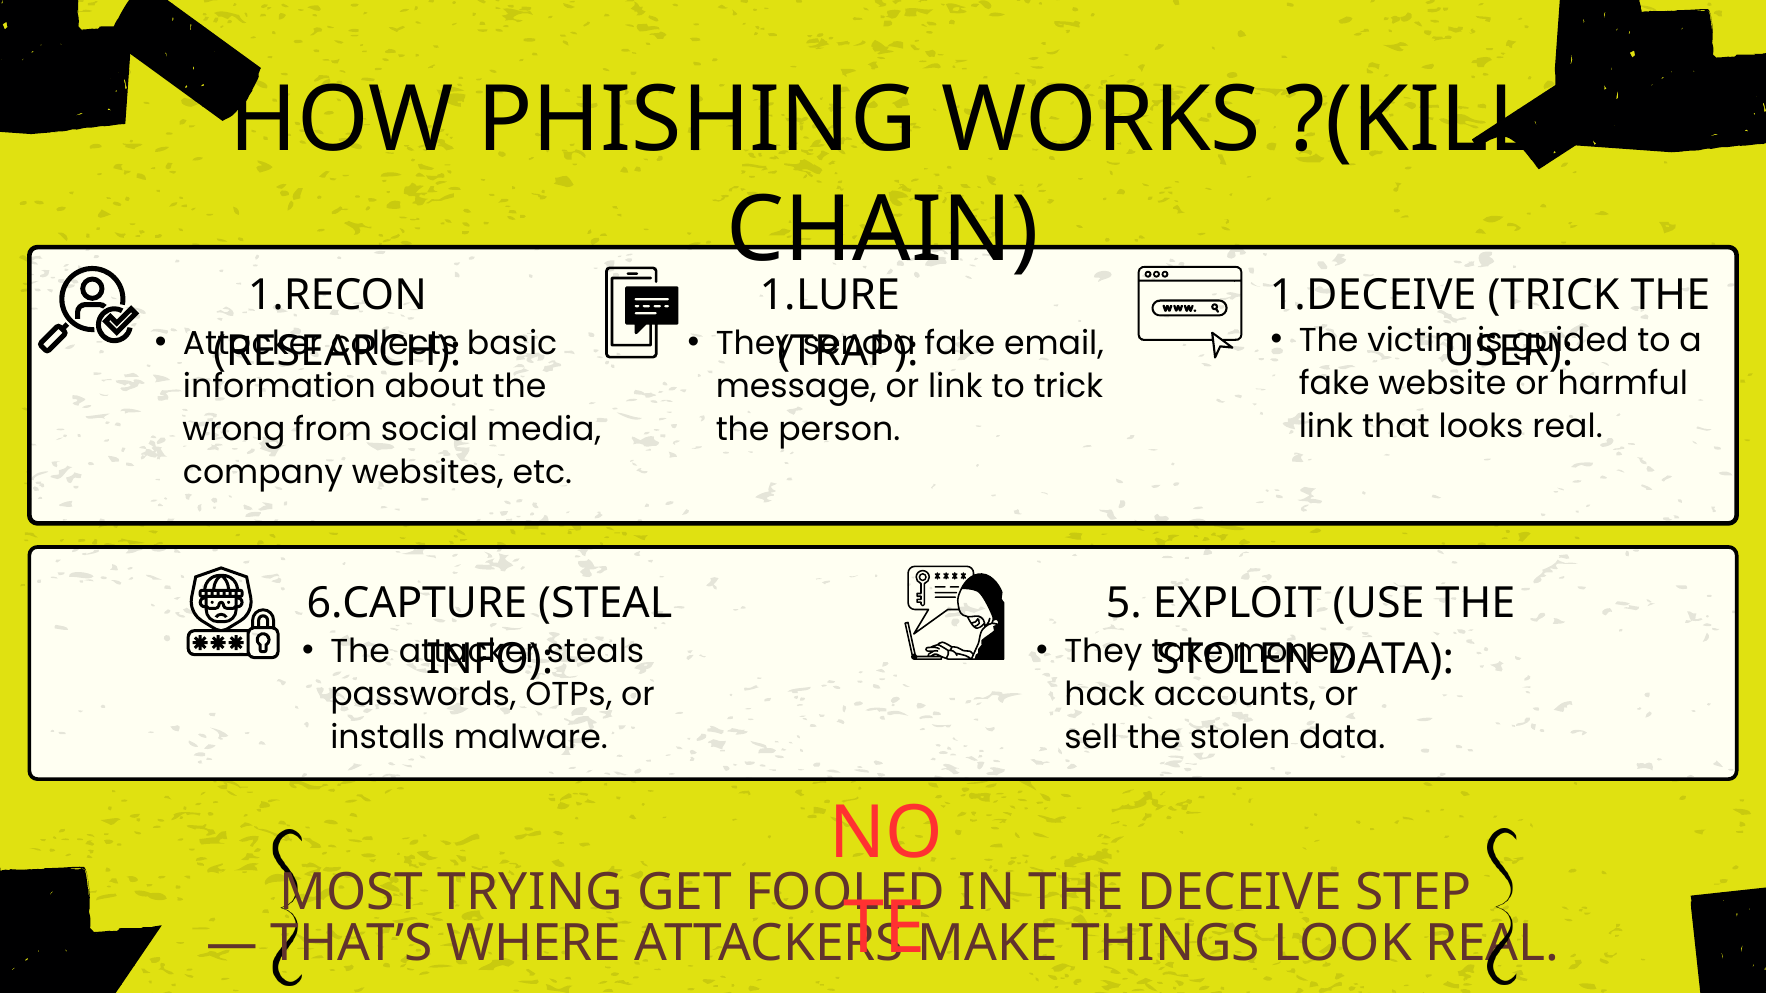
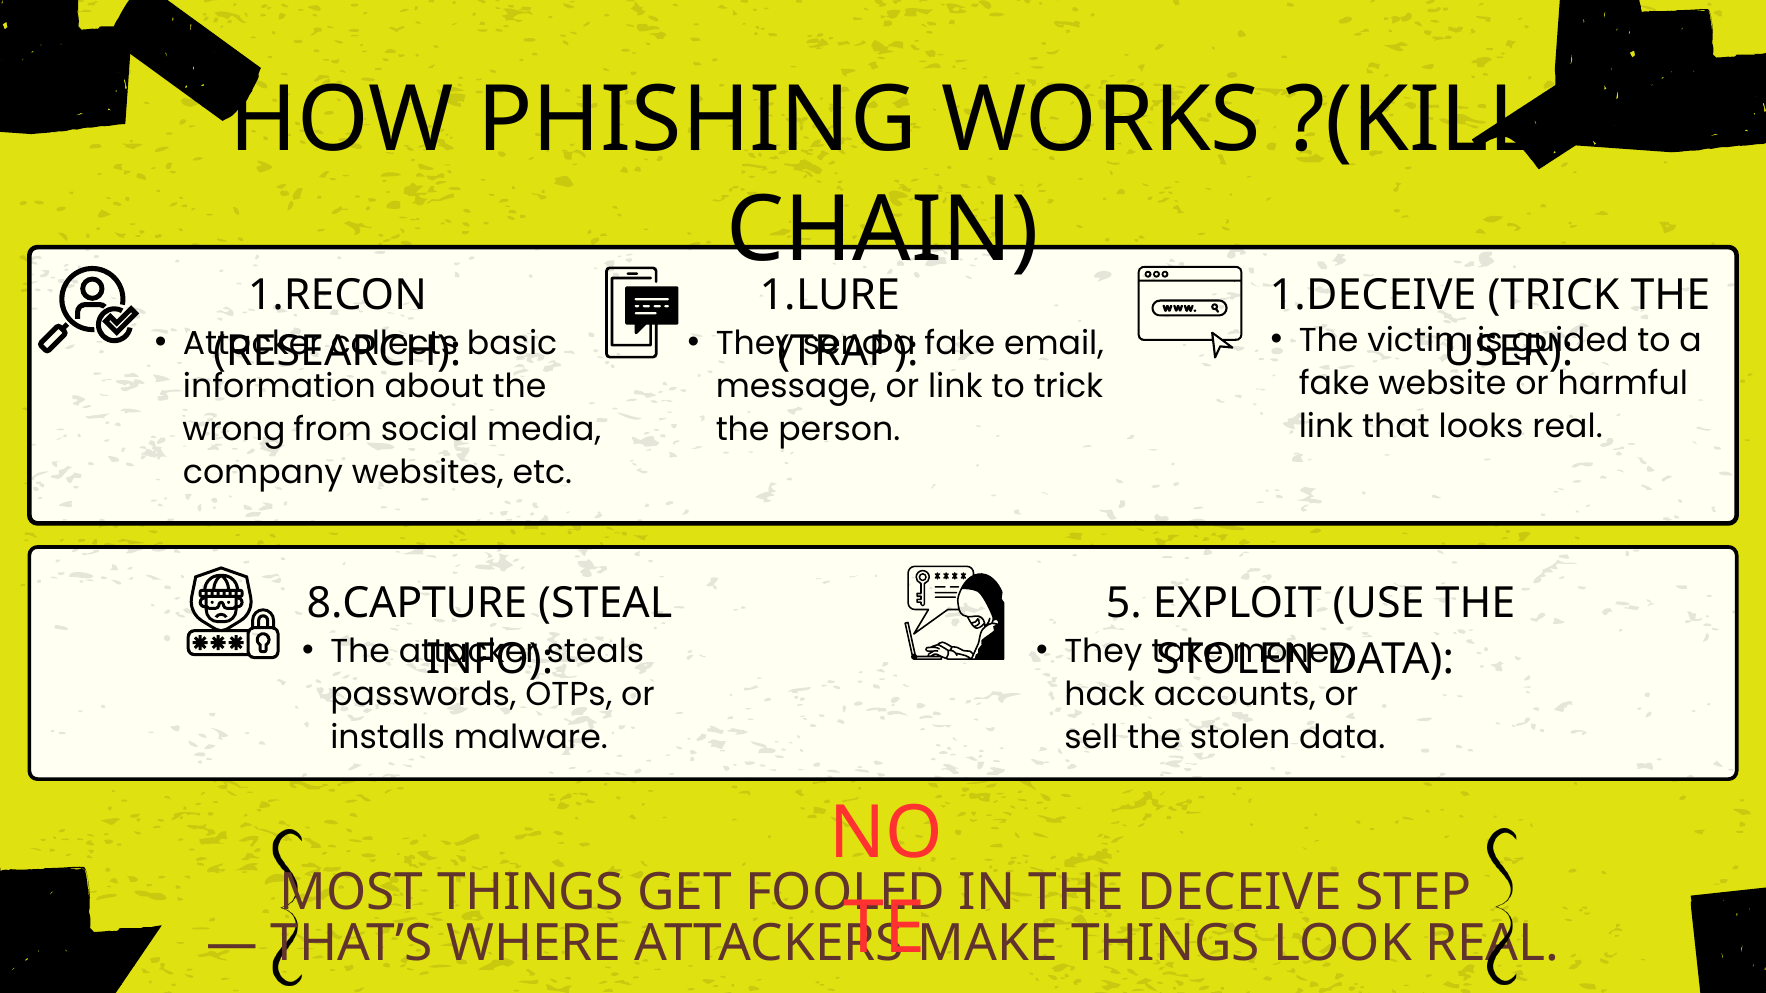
6.CAPTURE: 6.CAPTURE -> 8.CAPTURE (417, 604)
MOST TRYING: TRYING -> THINGS (531, 893)
